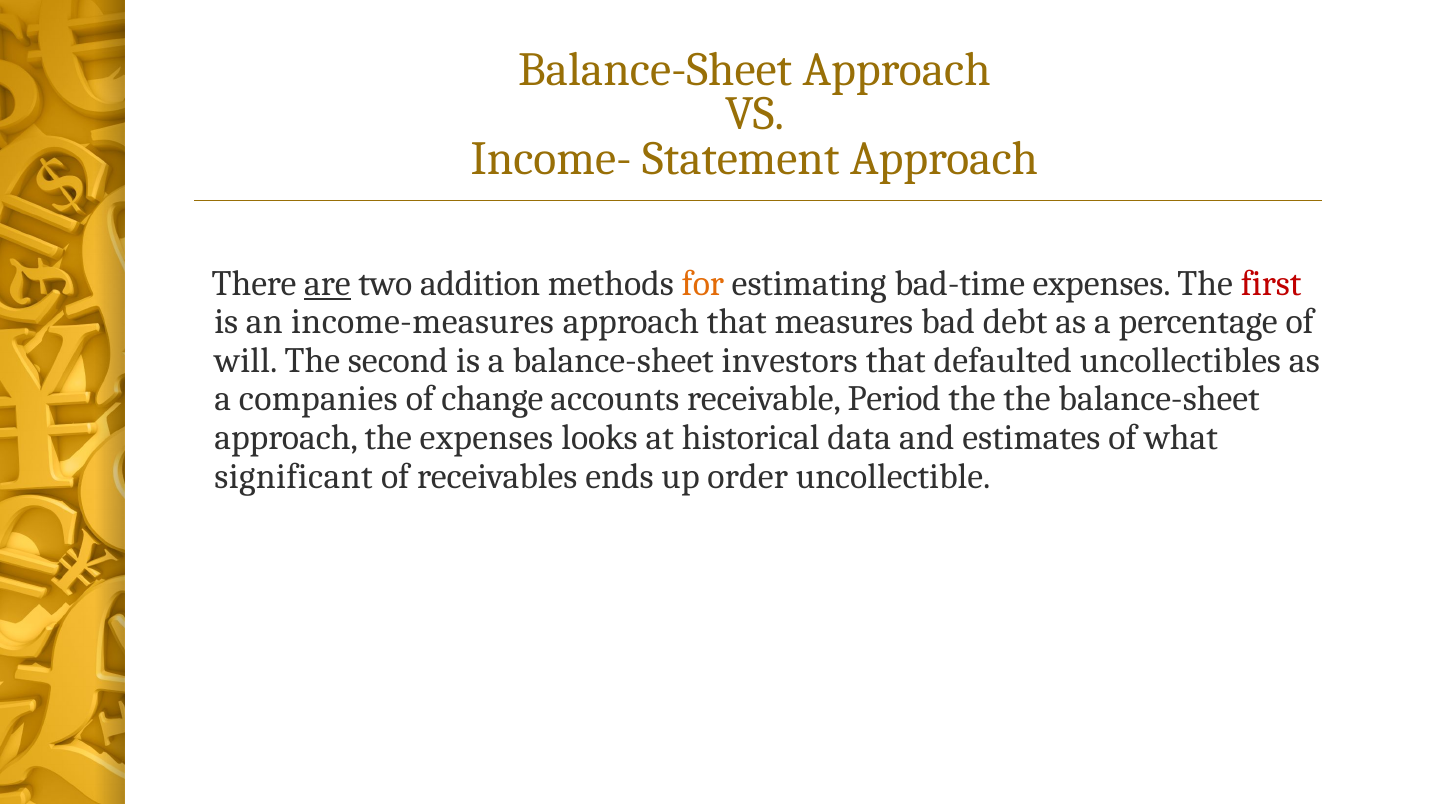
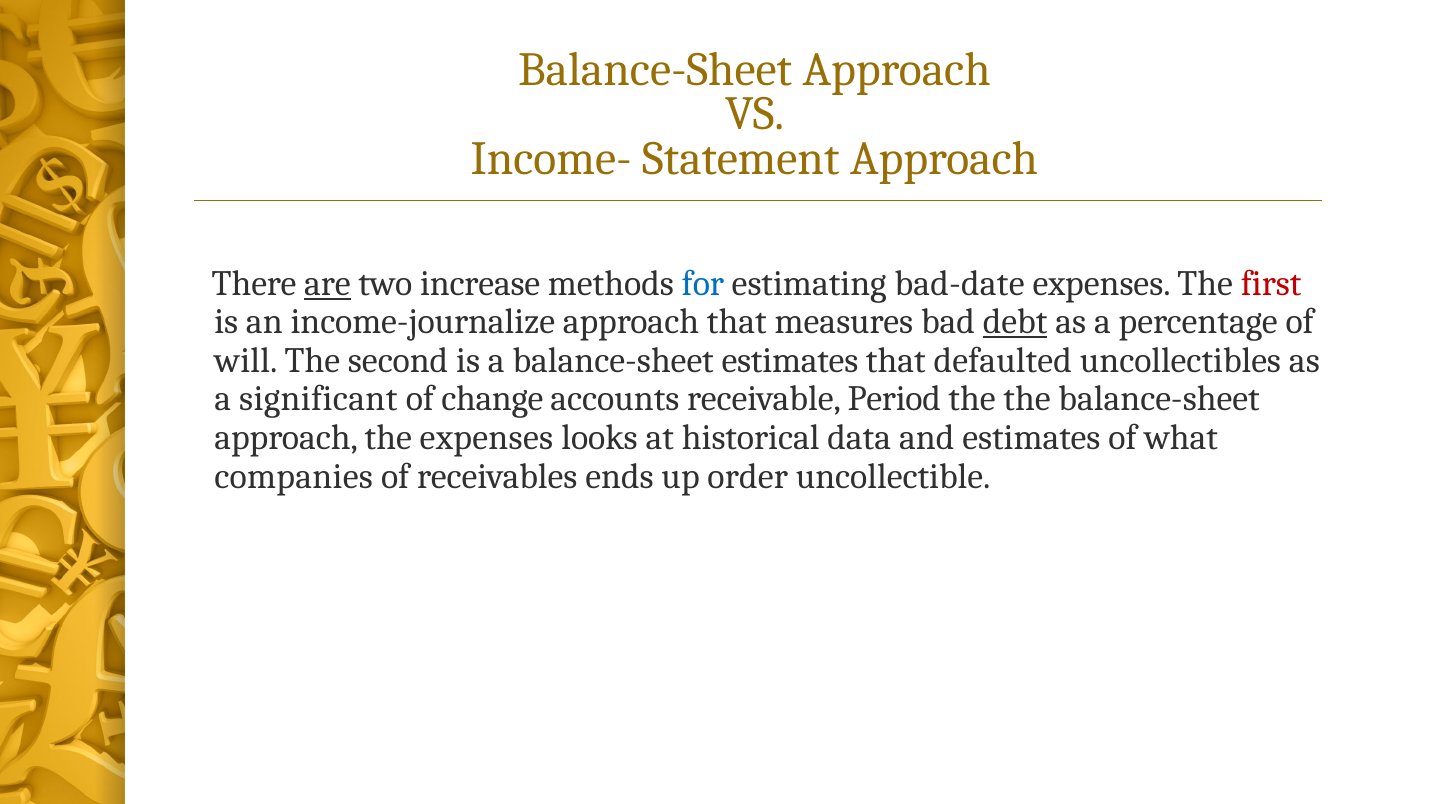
addition: addition -> increase (480, 283)
for colour: orange -> blue (703, 283)
bad-time: bad-time -> bad-date (960, 283)
income-measures: income-measures -> income-journalize (423, 322)
debt underline: none -> present (1015, 322)
balance-sheet investors: investors -> estimates (790, 361)
companies: companies -> significant (318, 399)
significant: significant -> companies (294, 476)
